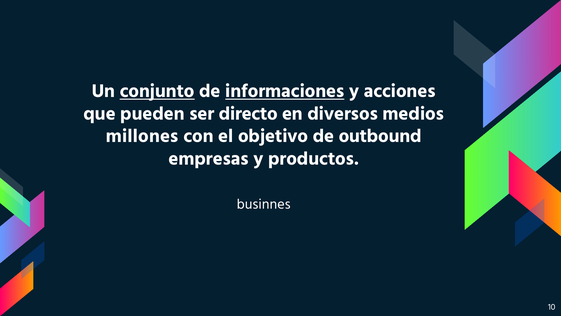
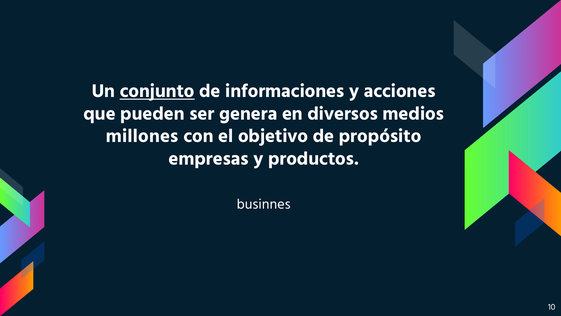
informaciones underline: present -> none (285, 91)
directo: directo -> genera (248, 113)
outbound: outbound -> propósito (380, 136)
